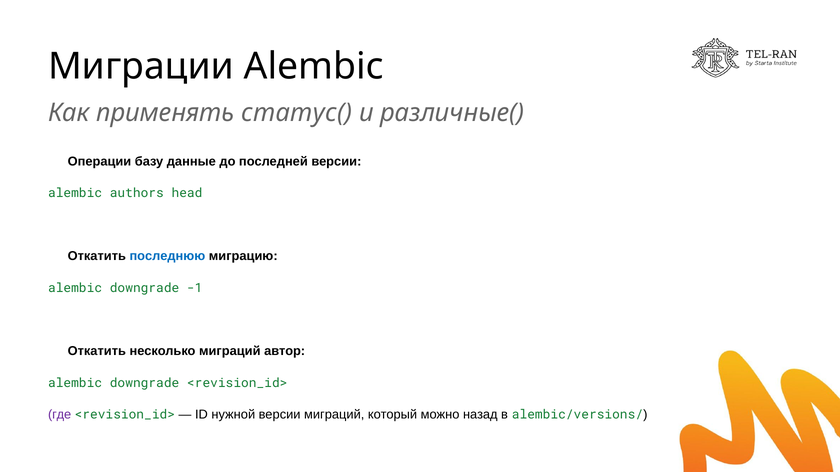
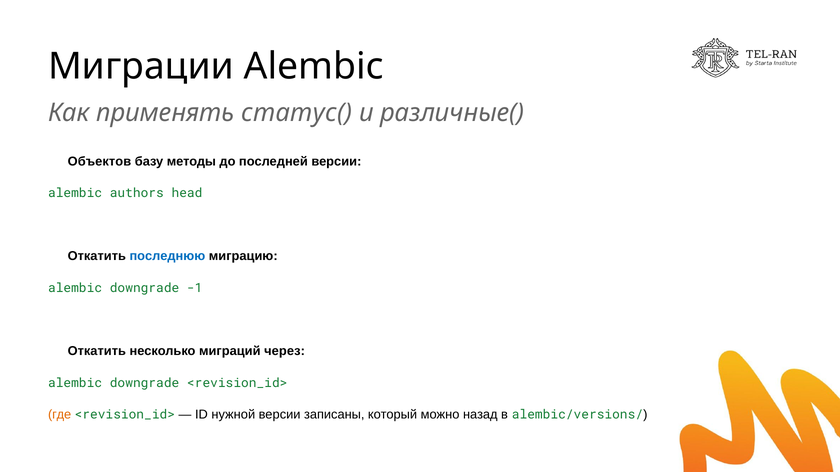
Операции: Операции -> Объектов (99, 161)
данные: данные -> методы (191, 161)
автор: автор -> через (285, 352)
где colour: purple -> orange (60, 415)
версии миграций: миграций -> записаны (334, 415)
